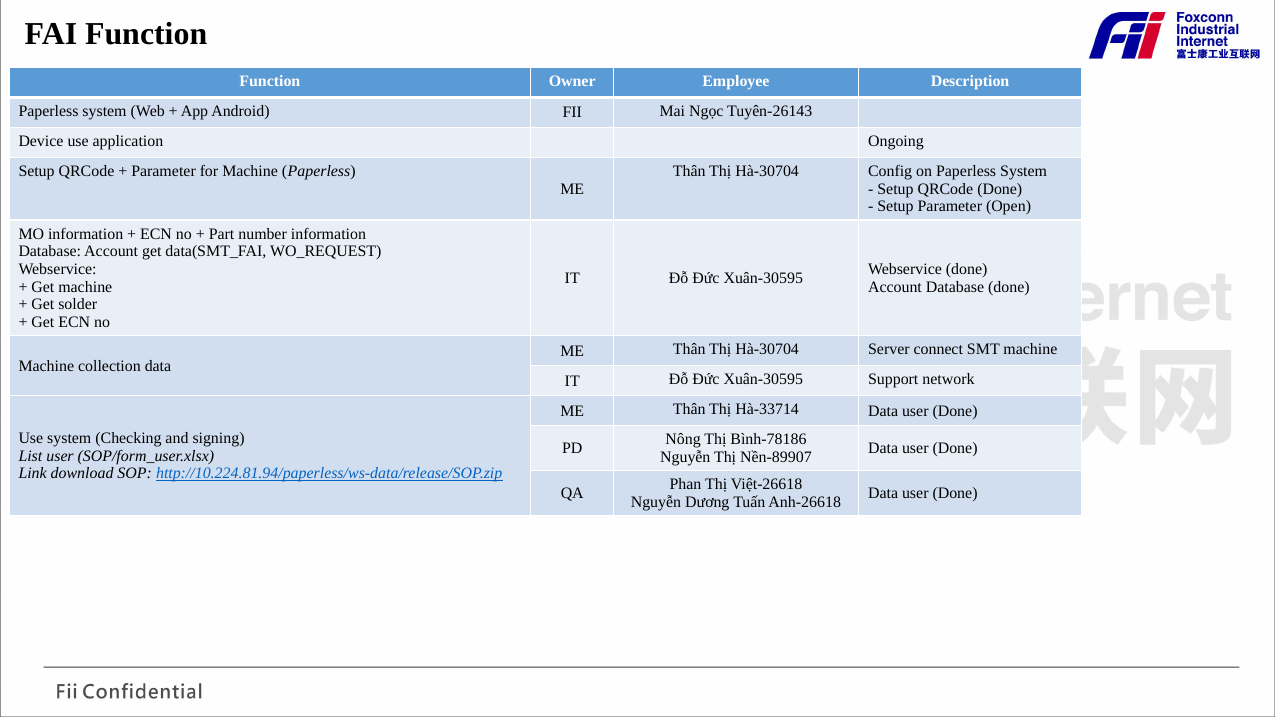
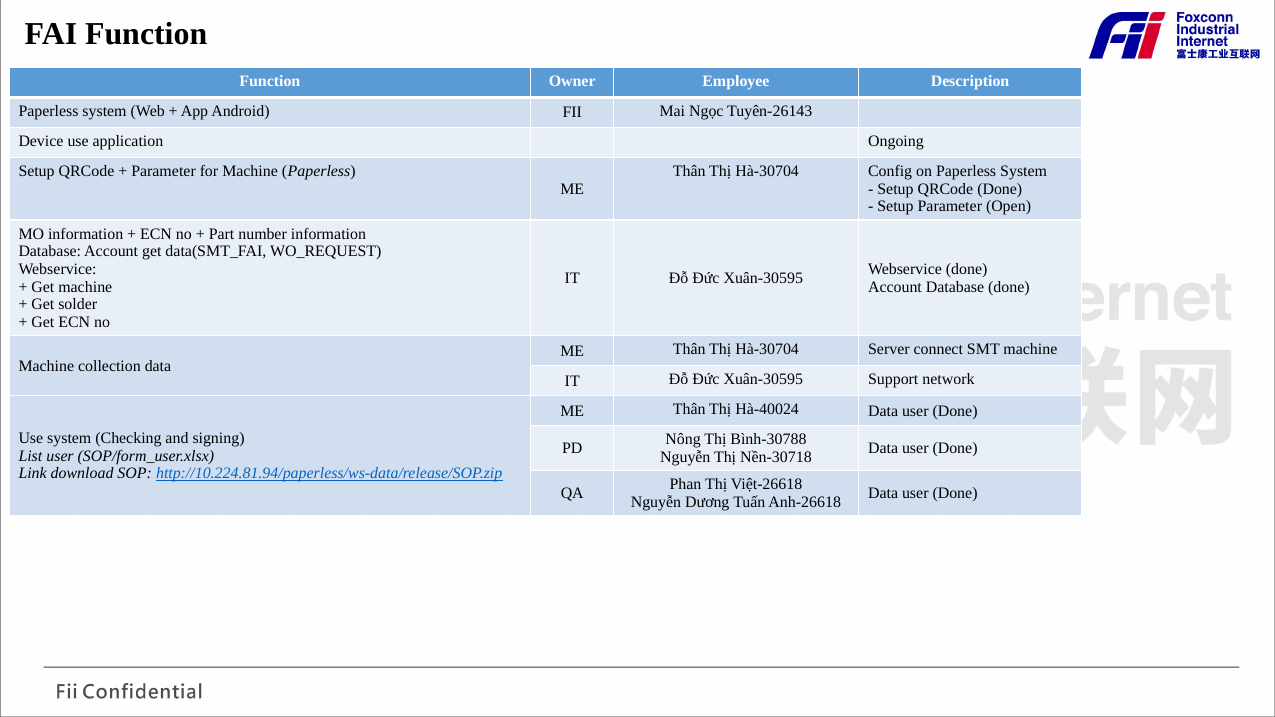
Hà-33714: Hà-33714 -> Hà-40024 (767, 410)
Bình-78186: Bình-78186 -> Bình-30788 (768, 440)
Nền-89907: Nền-89907 -> Nền-30718 (776, 457)
